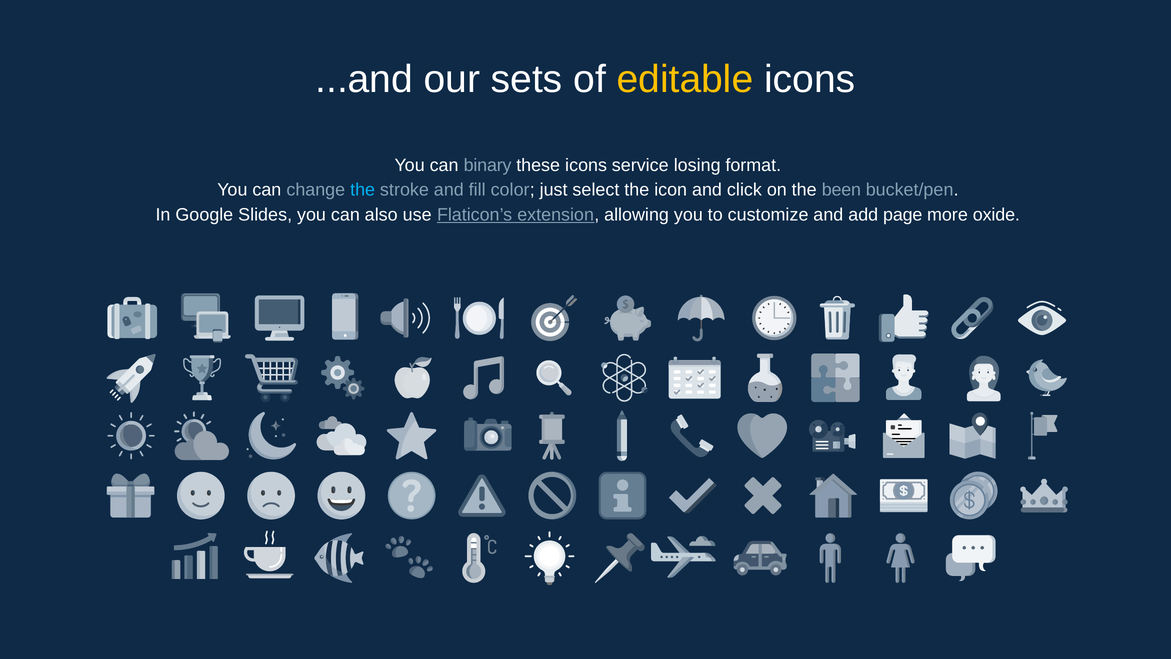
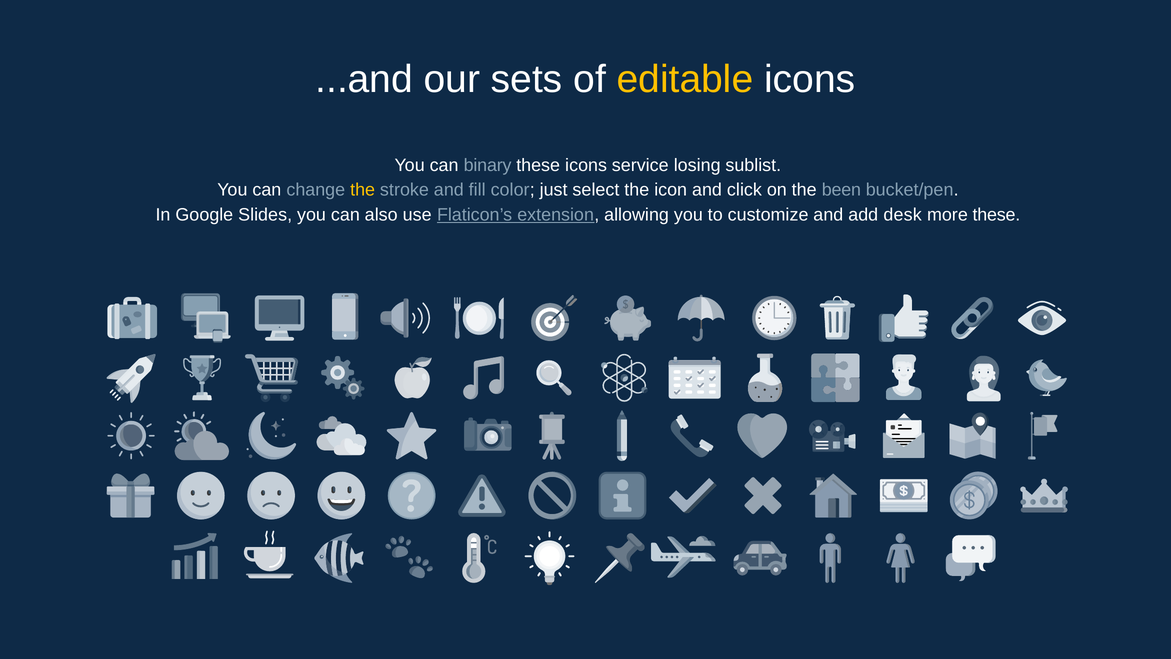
format: format -> sublist (753, 165)
the colour: light blue -> yellow (363, 190)
page: page -> desk (903, 215)
more oxide: oxide -> these (996, 215)
